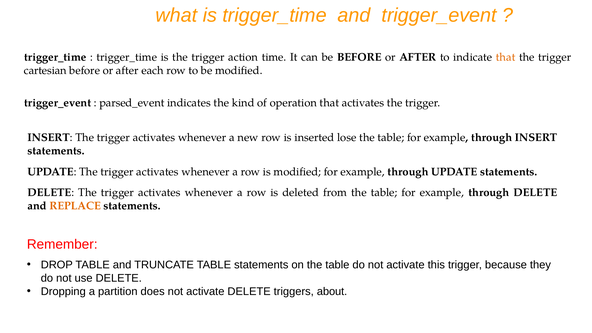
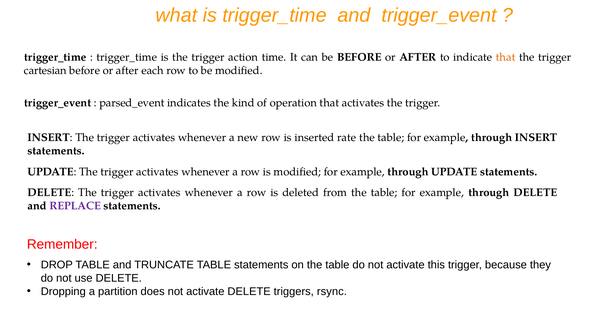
lose: lose -> rate (347, 138)
REPLACE colour: orange -> purple (75, 206)
about: about -> rsync (332, 291)
